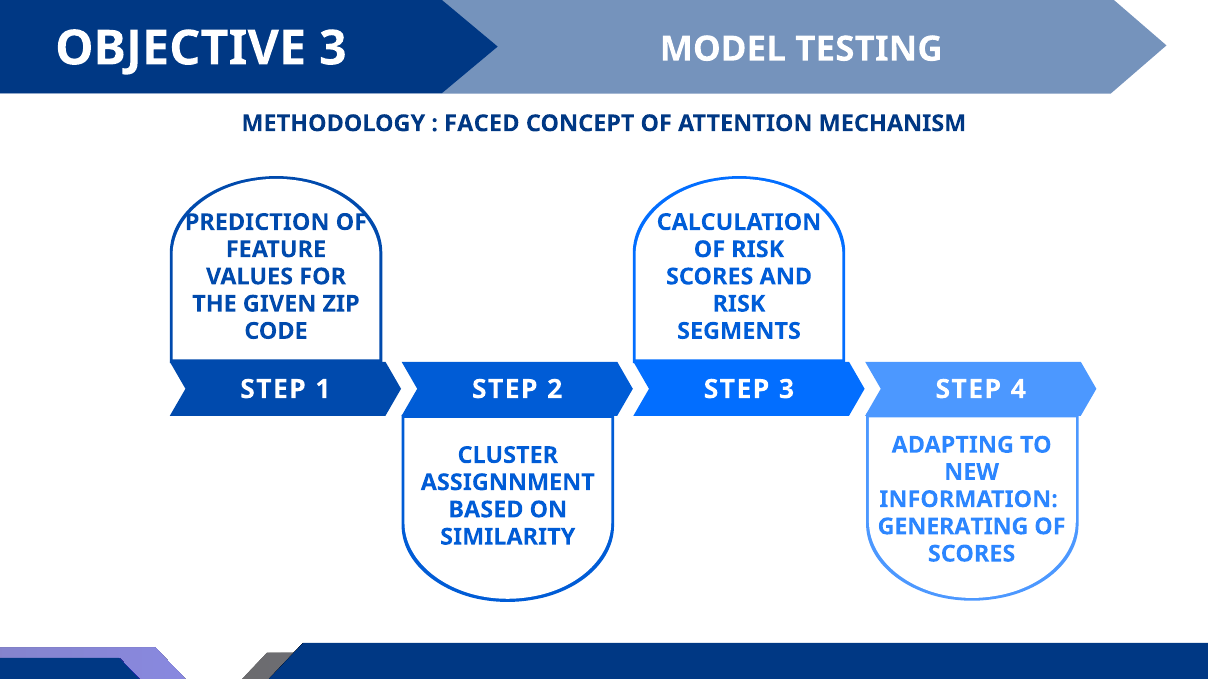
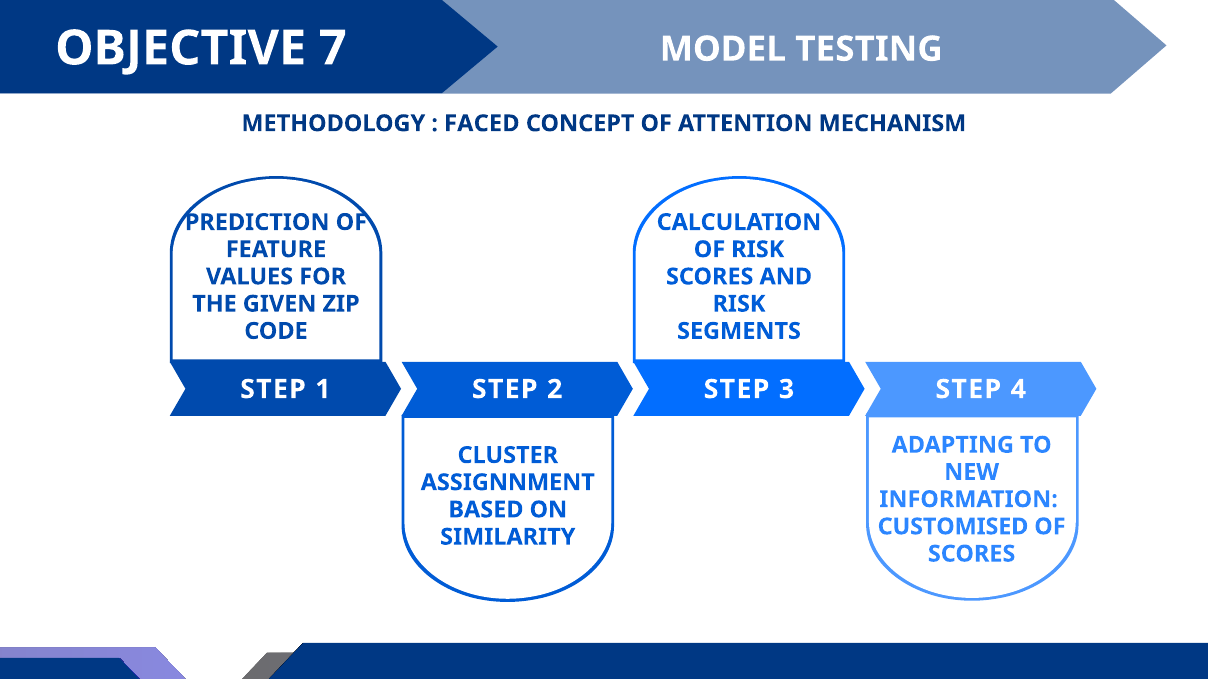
OBJECTIVE 3: 3 -> 7 (333, 48)
GENERATING: GENERATING -> CUSTOMISED (953, 527)
